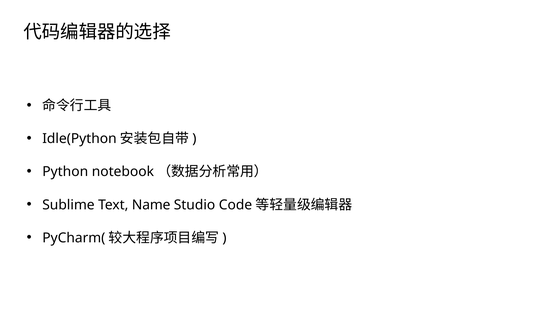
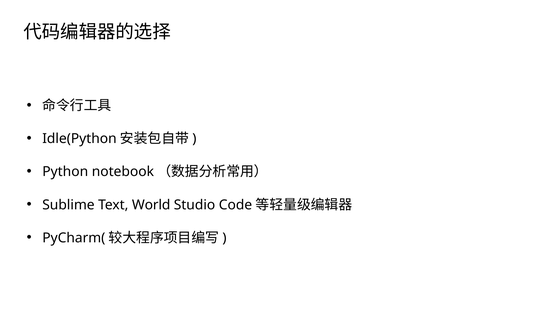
Name: Name -> World (151, 205)
